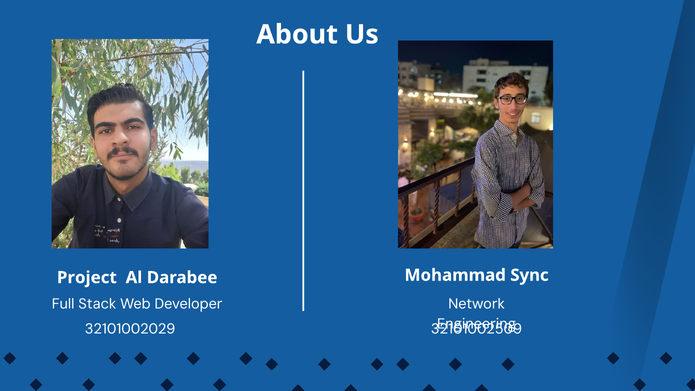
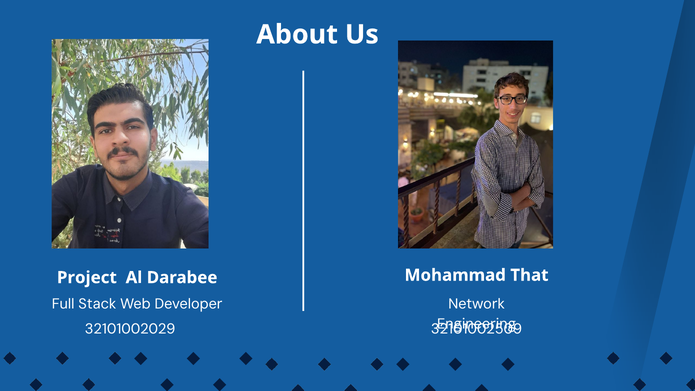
Sync: Sync -> That (529, 275)
